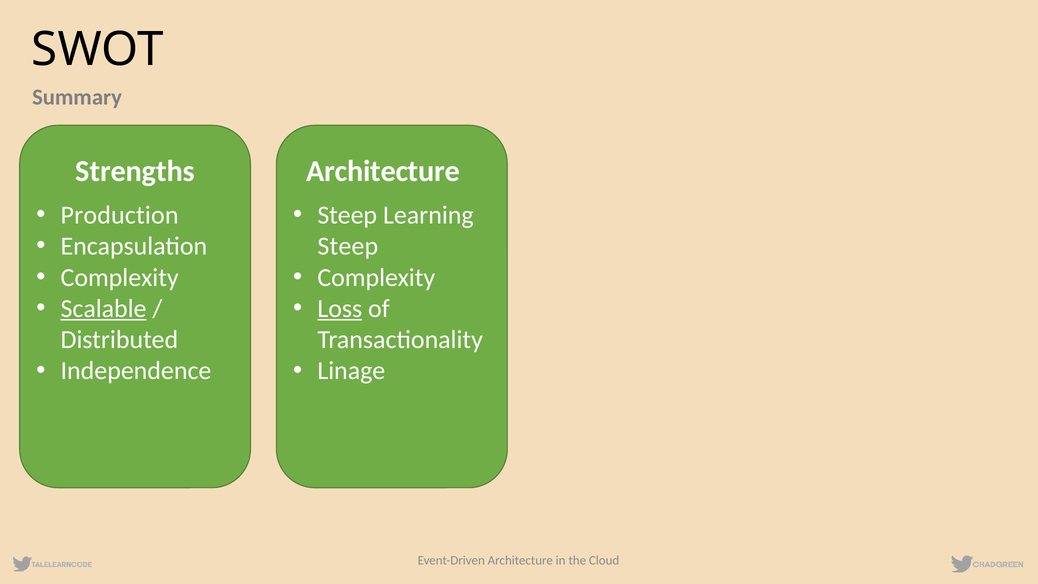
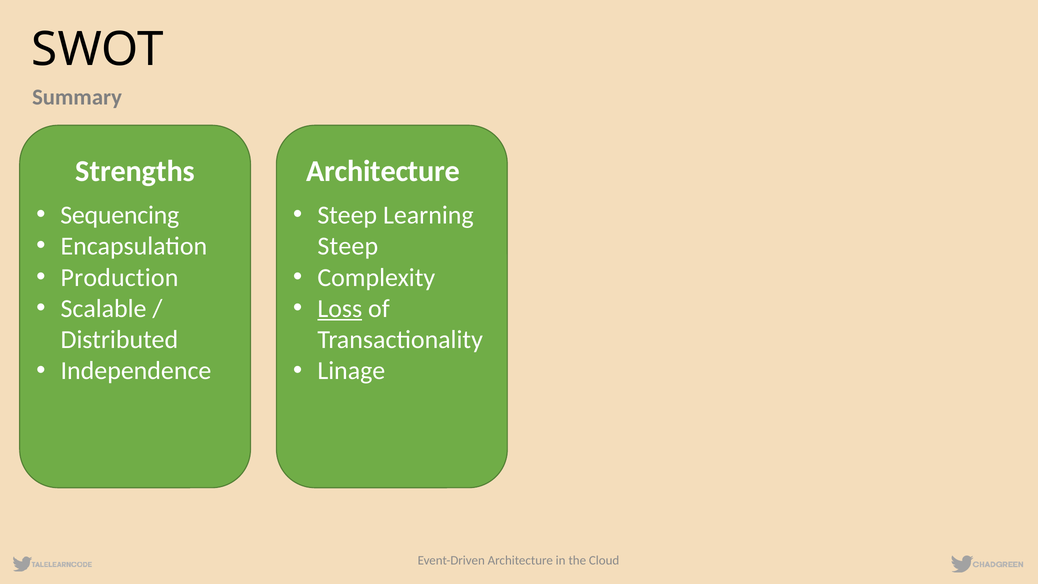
Production: Production -> Sequencing (120, 215)
Complexity: Complexity -> Production (120, 277)
Scalable underline: present -> none (104, 309)
